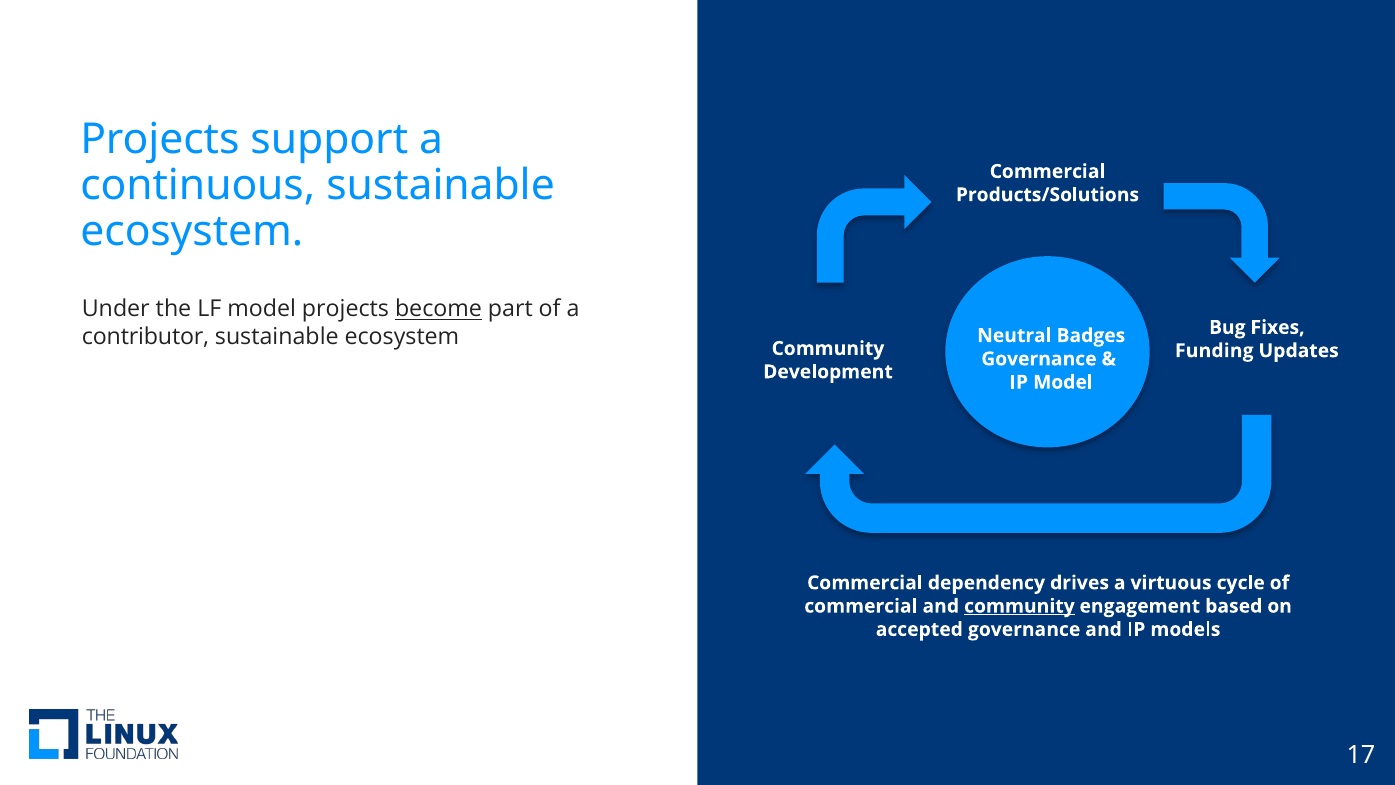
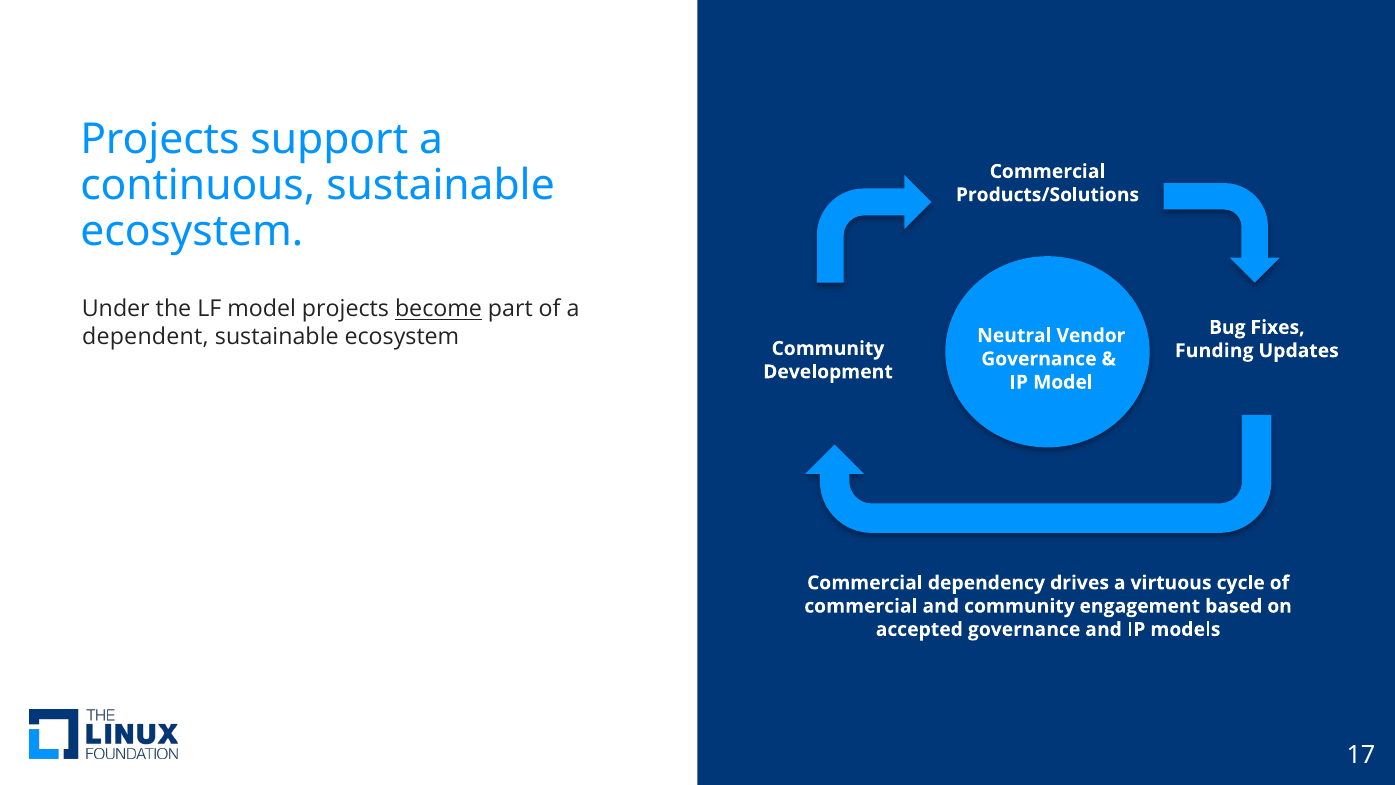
Badges: Badges -> Vendor (1091, 336)
contributor: contributor -> dependent (145, 337)
community underline: present -> none (1019, 606)
